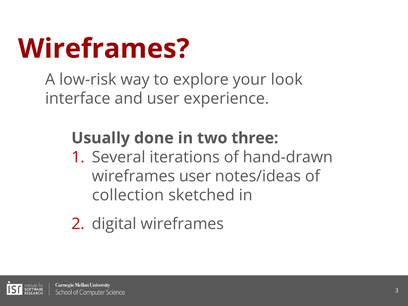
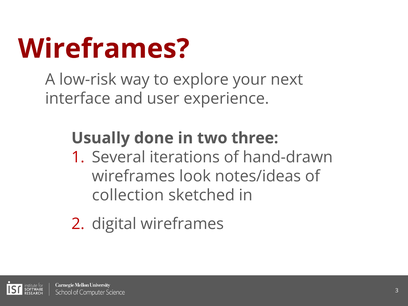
look: look -> next (287, 80)
wireframes user: user -> look (195, 176)
